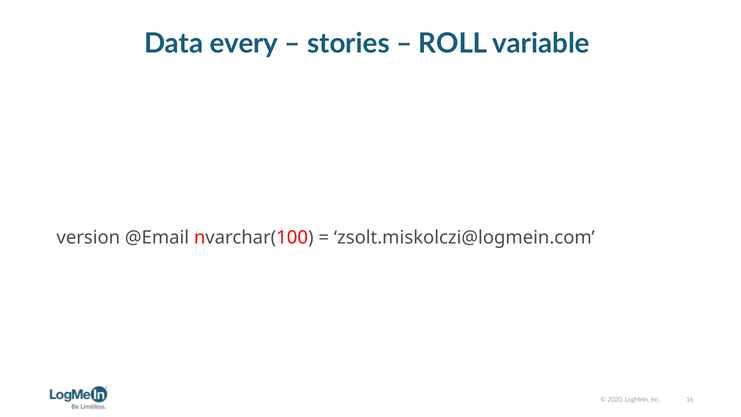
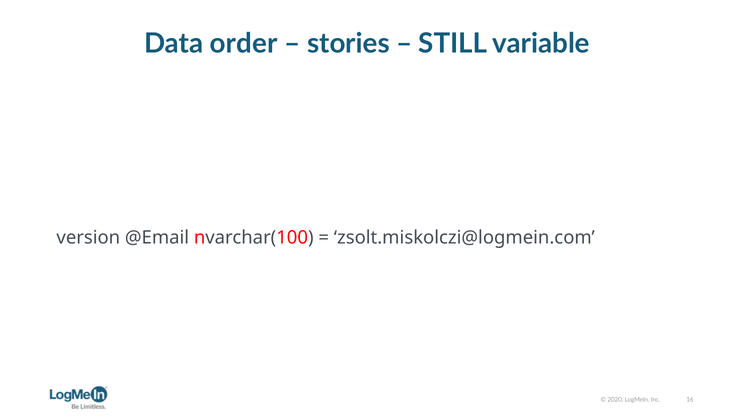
every: every -> order (244, 44)
ROLL: ROLL -> STILL (453, 44)
